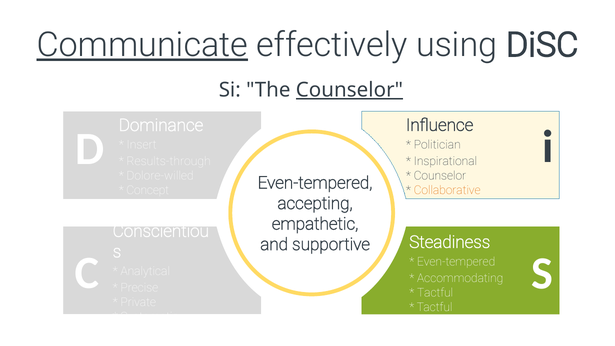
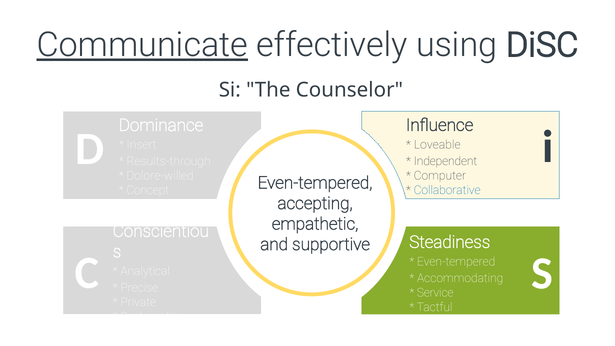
Counselor underline: present -> none (349, 90)
Politician: Politician -> Loveable (437, 145)
Inspirational: Inspirational -> Independent (445, 161)
Counselor: Counselor -> Computer (440, 176)
Collaborative colour: orange -> blue (447, 190)
Tactful: Tactful -> Service (435, 293)
